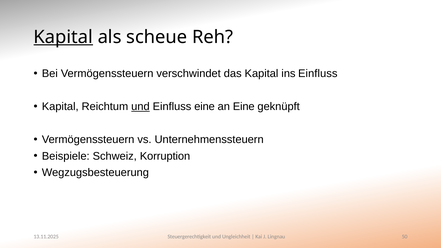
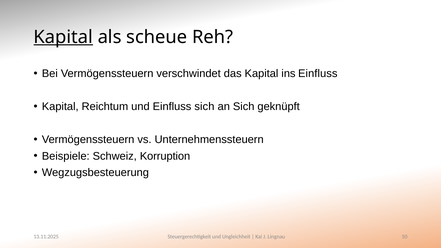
und underline: present -> none (140, 107)
Einfluss eine: eine -> sich (204, 107)
an Eine: Eine -> Sich (244, 107)
